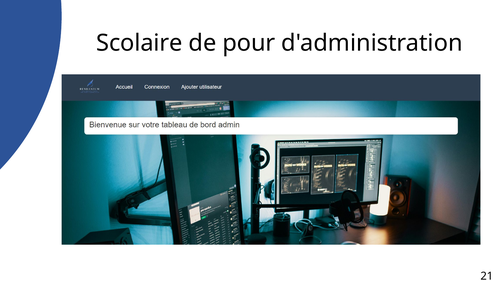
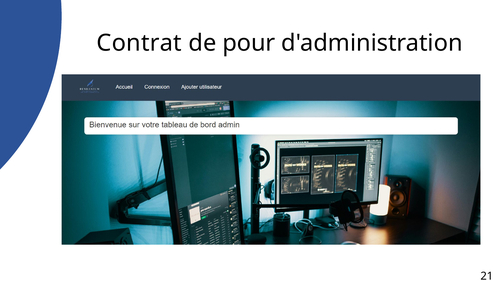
Scolaire: Scolaire -> Contrat (139, 43)
